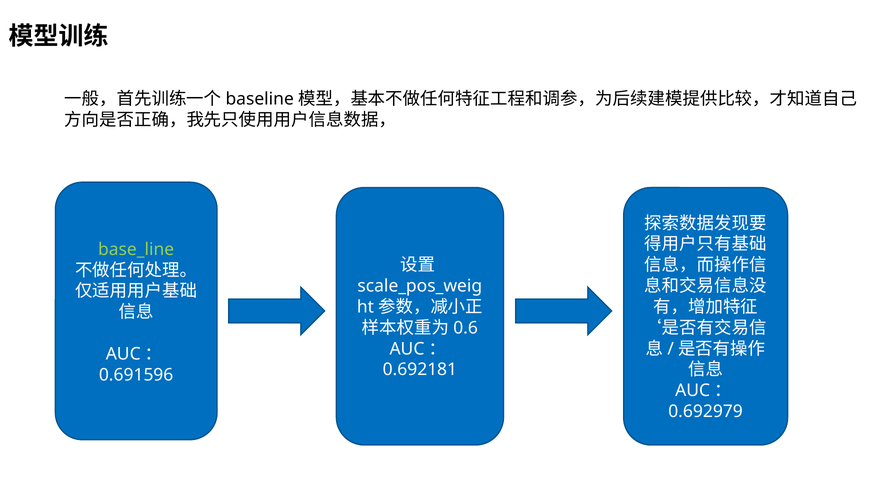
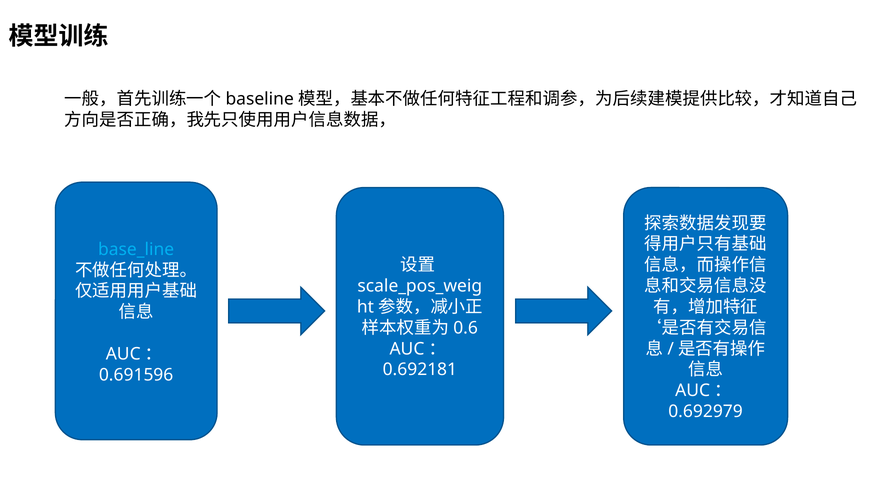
base_line colour: light green -> light blue (136, 249)
